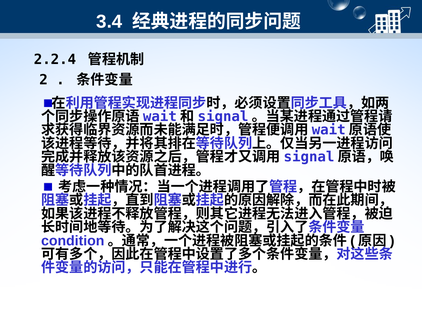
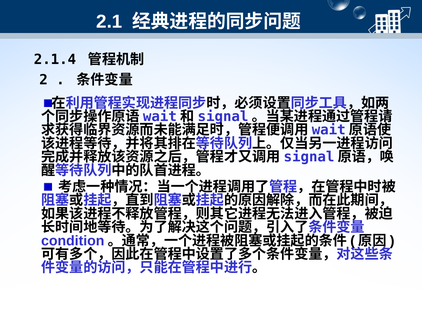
3.4: 3.4 -> 2.1 (109, 22)
2.2.4: 2.2.4 -> 2.1.4 (55, 60)
